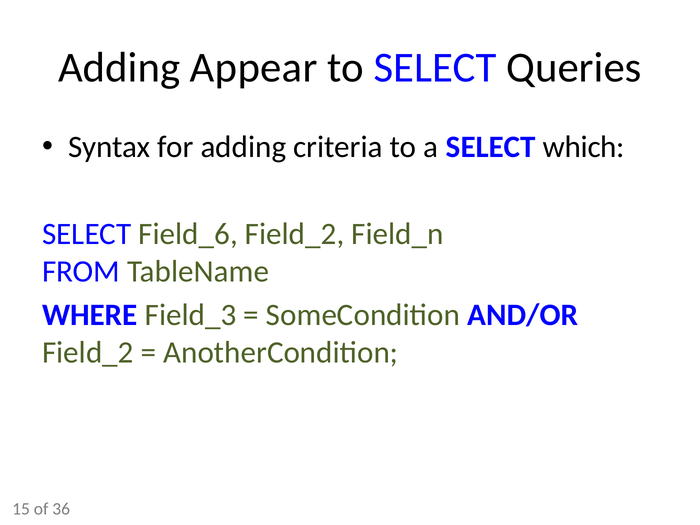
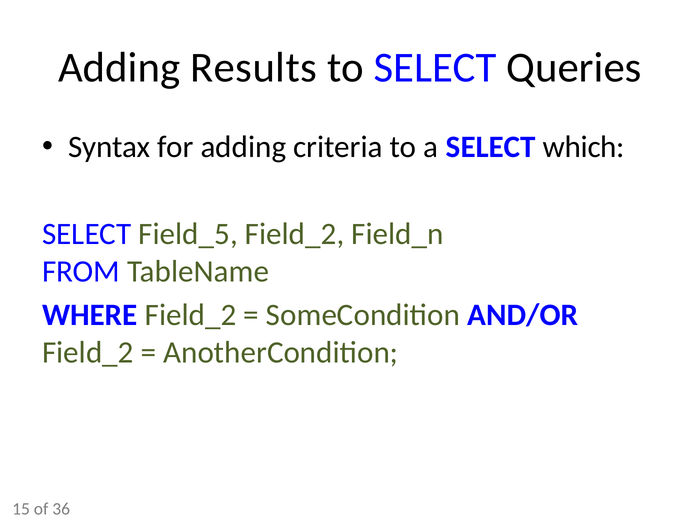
Appear: Appear -> Results (254, 68)
Field_6: Field_6 -> Field_5 (188, 234)
WHERE Field_3: Field_3 -> Field_2 (191, 315)
